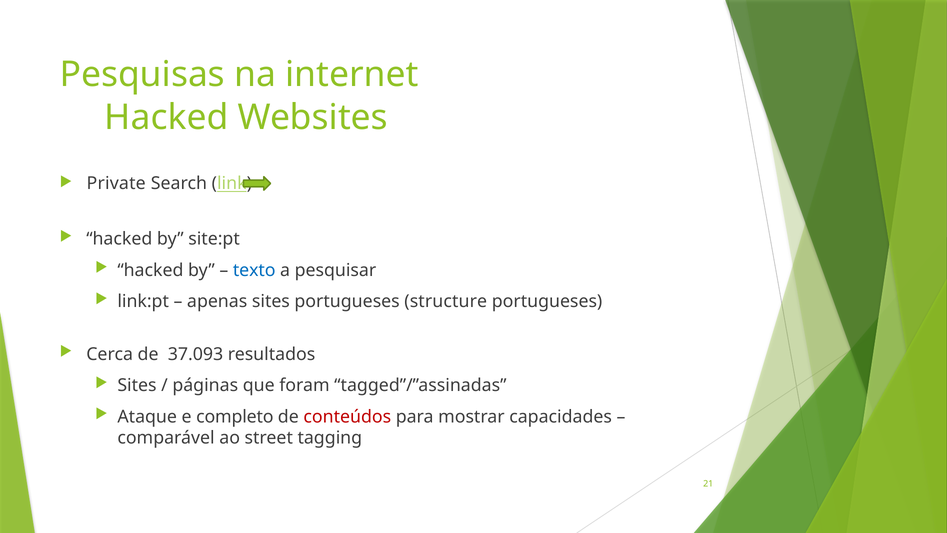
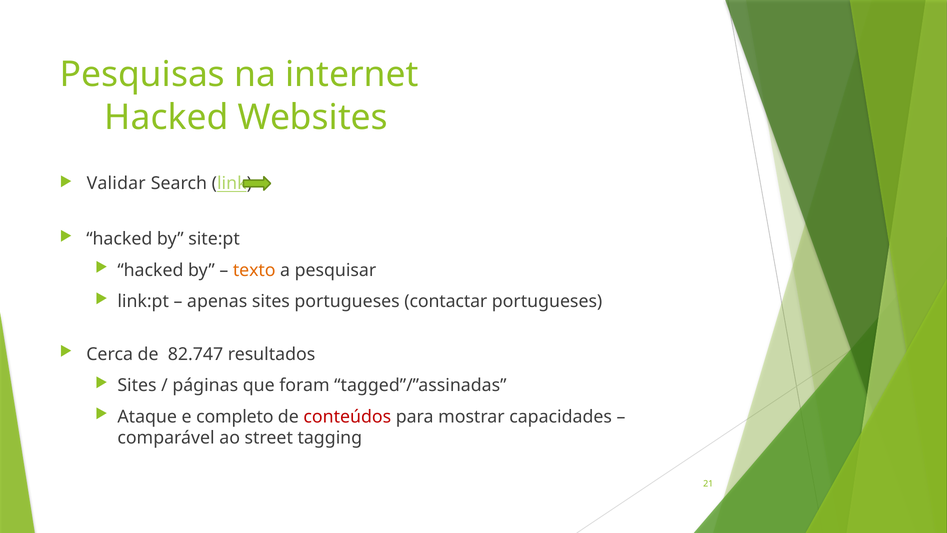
Private: Private -> Validar (116, 183)
texto colour: blue -> orange (254, 270)
structure: structure -> contactar (446, 301)
37.093: 37.093 -> 82.747 (195, 354)
